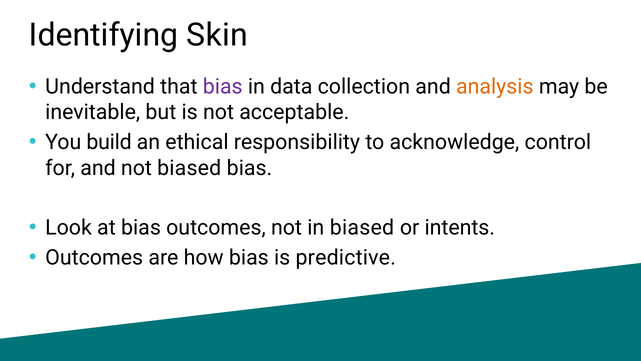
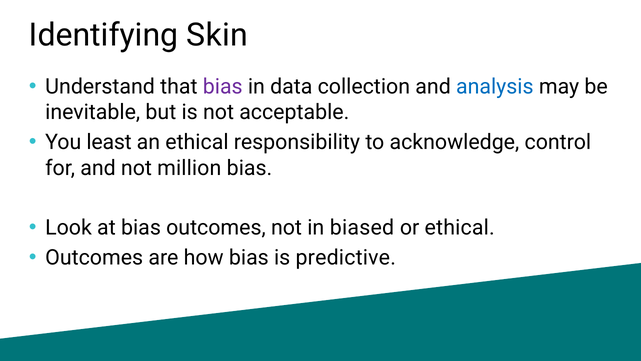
analysis colour: orange -> blue (495, 87)
build: build -> least (109, 142)
not biased: biased -> million (189, 168)
or intents: intents -> ethical (460, 228)
